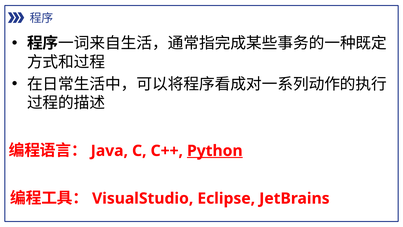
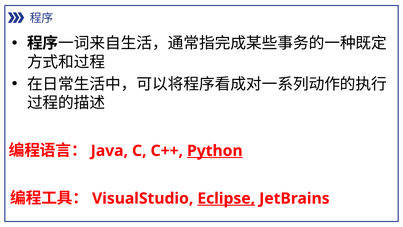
Eclipse underline: none -> present (226, 198)
